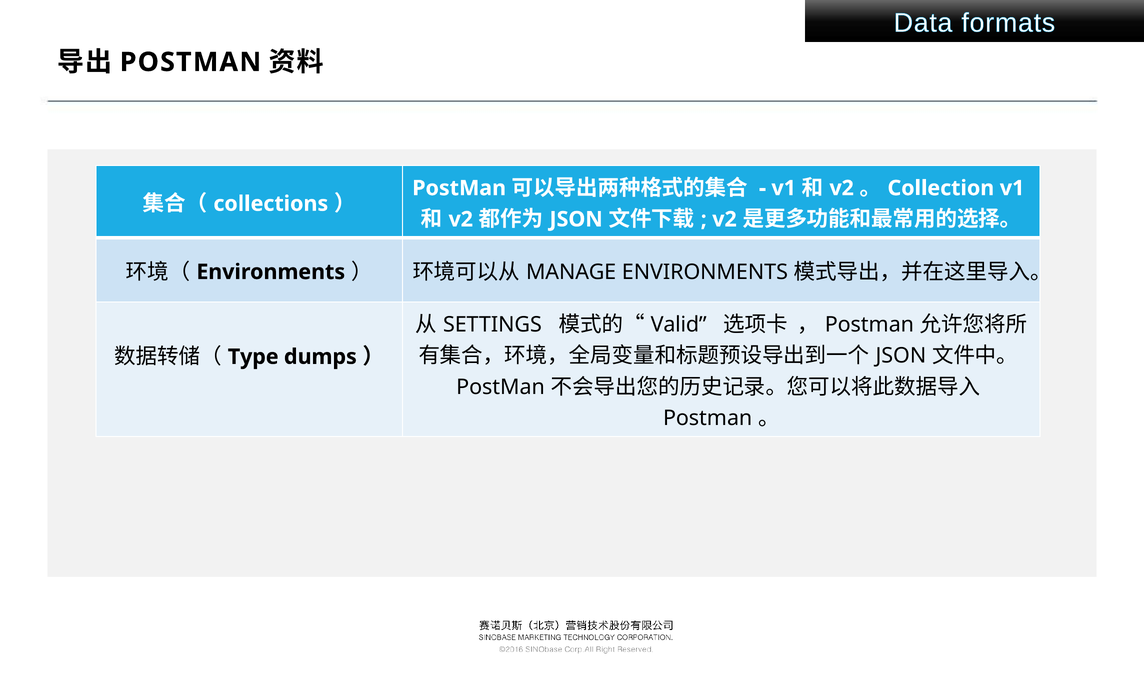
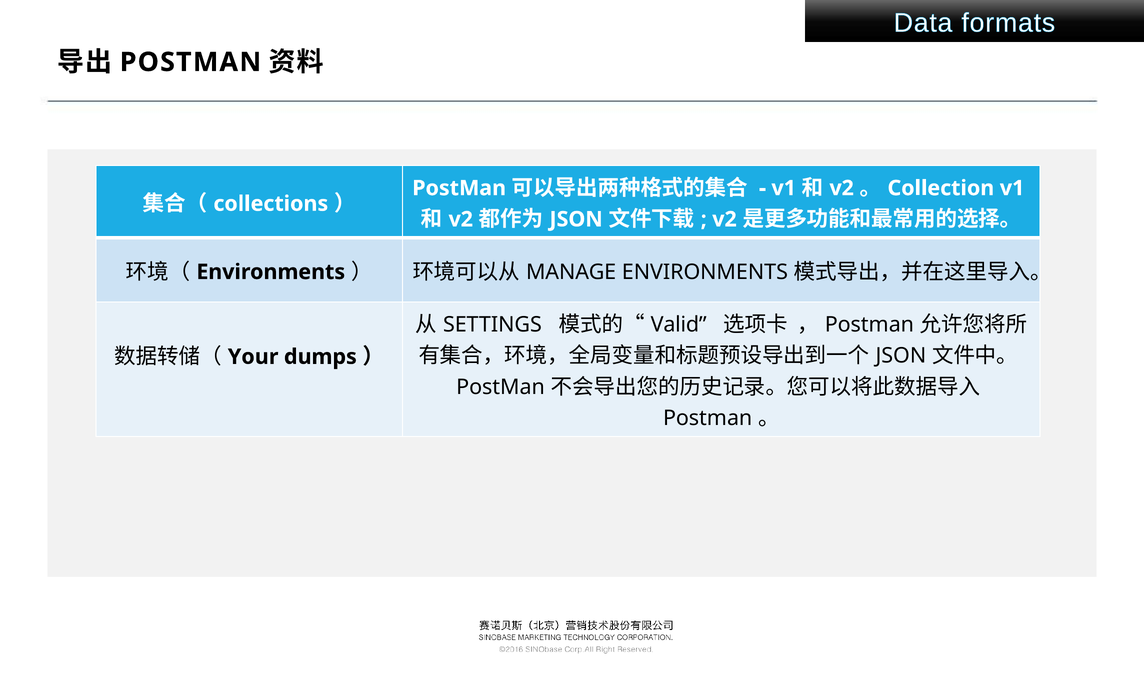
Type: Type -> Your (253, 357)
